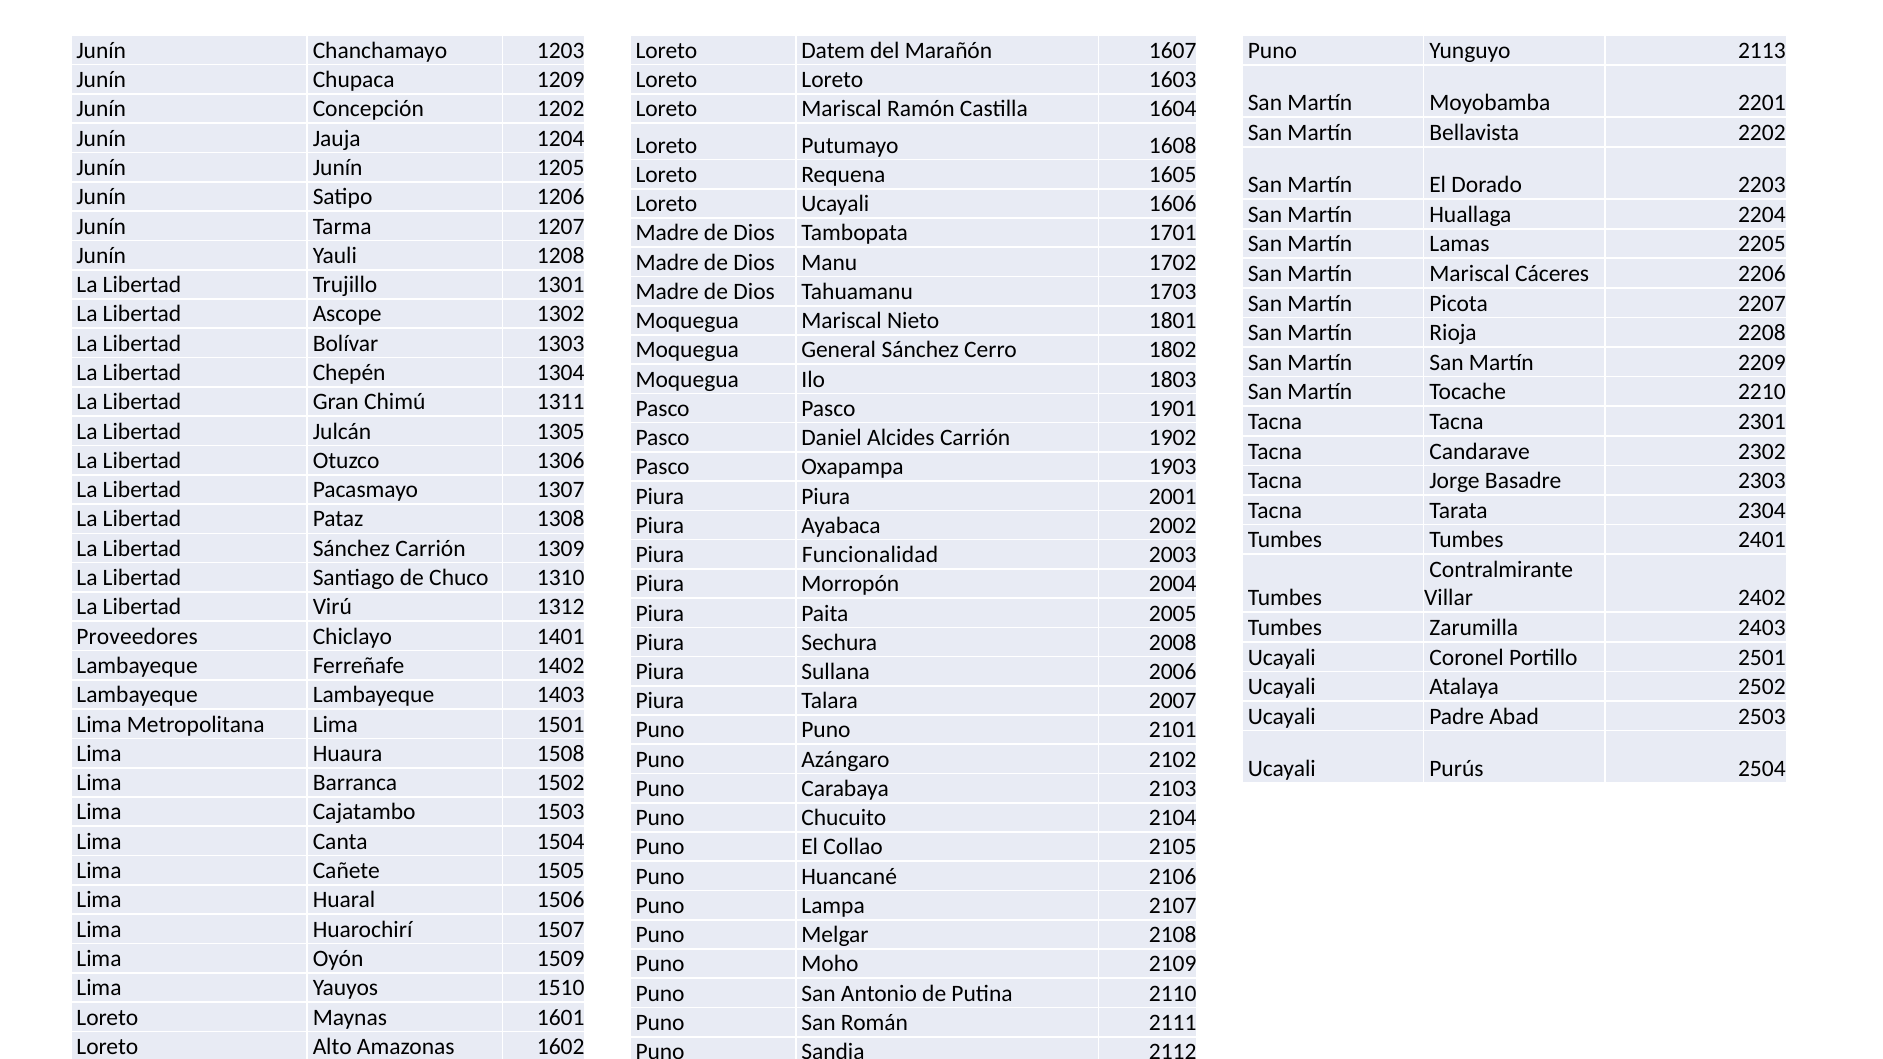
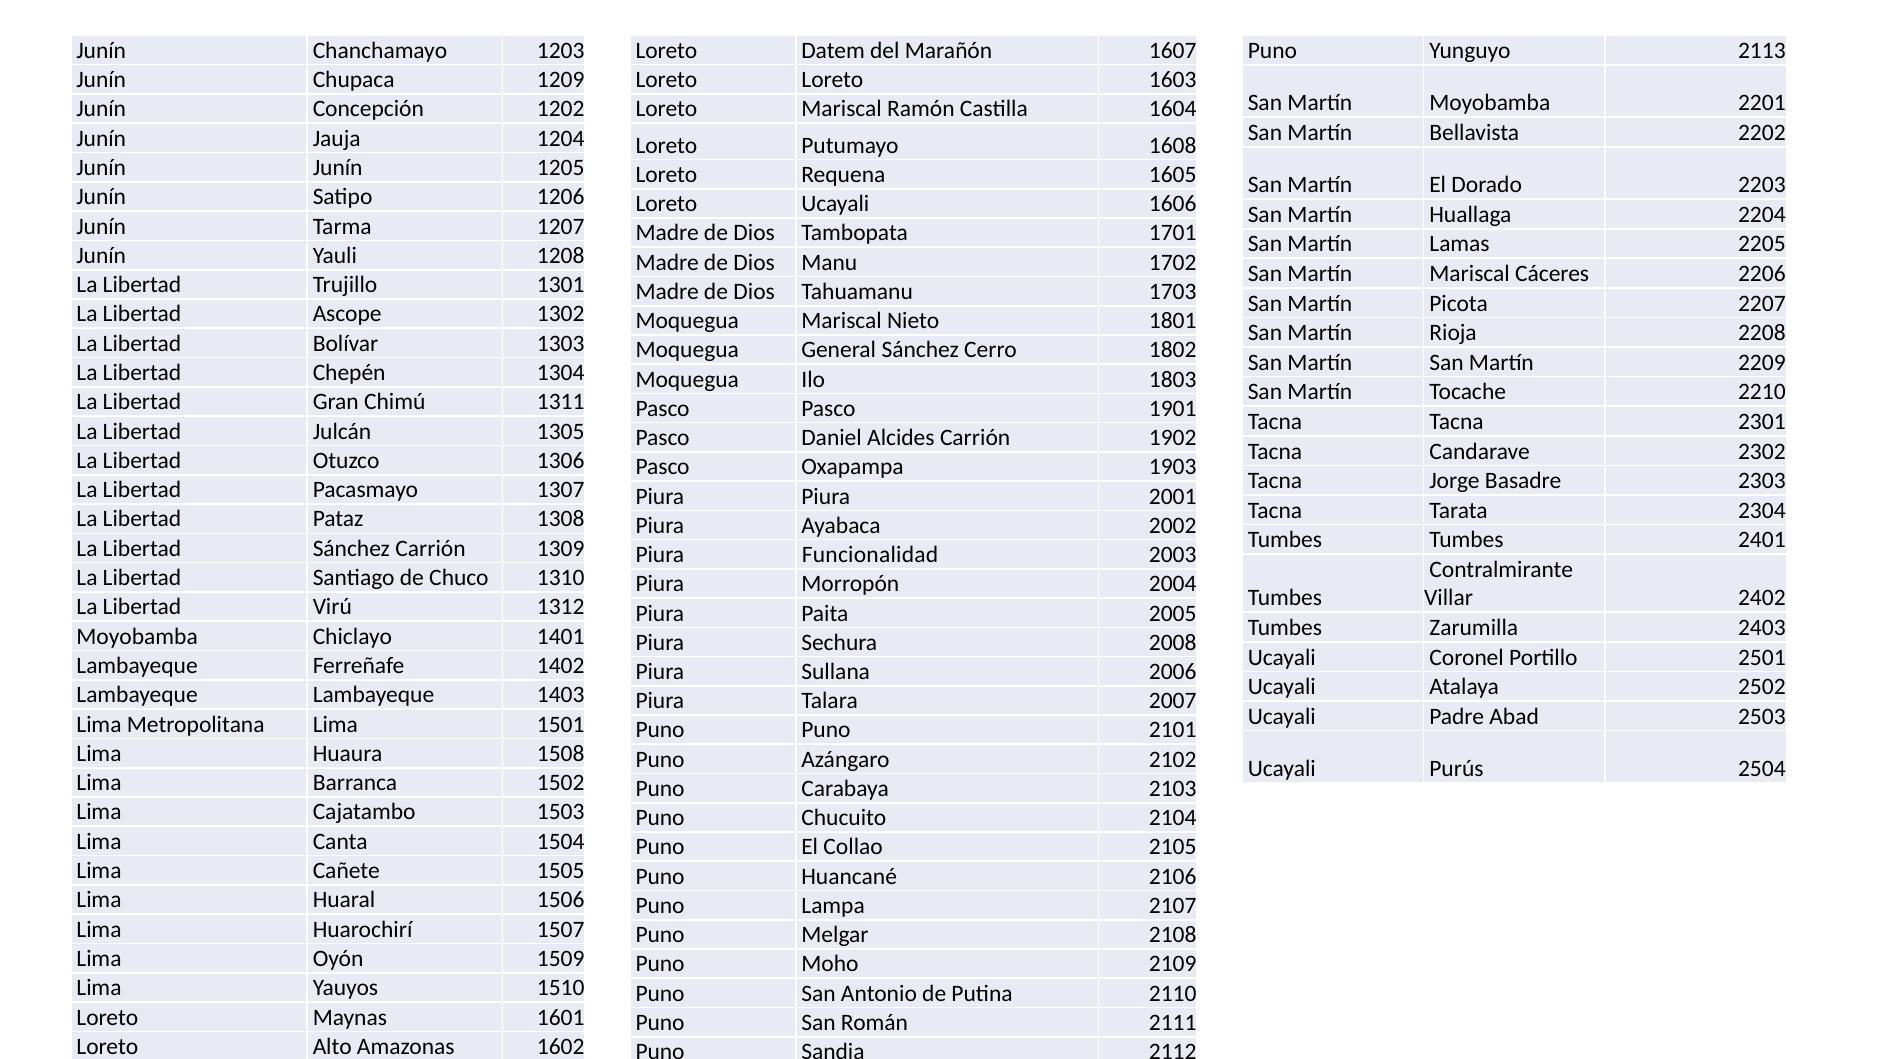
Proveedores: Proveedores -> Moyobamba (137, 637)
